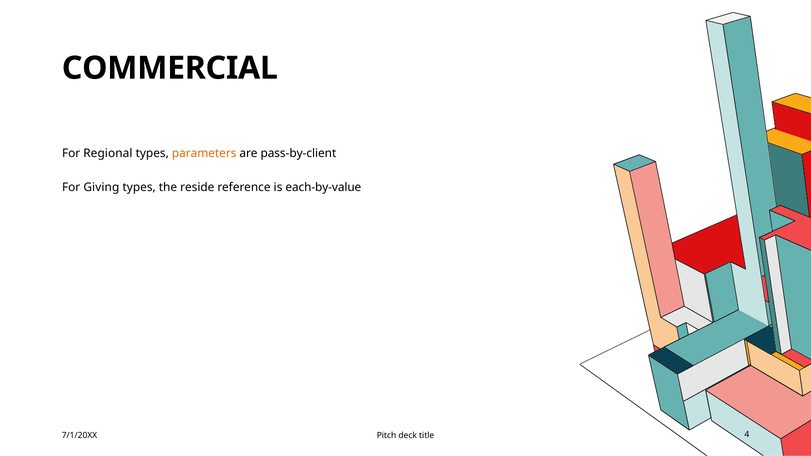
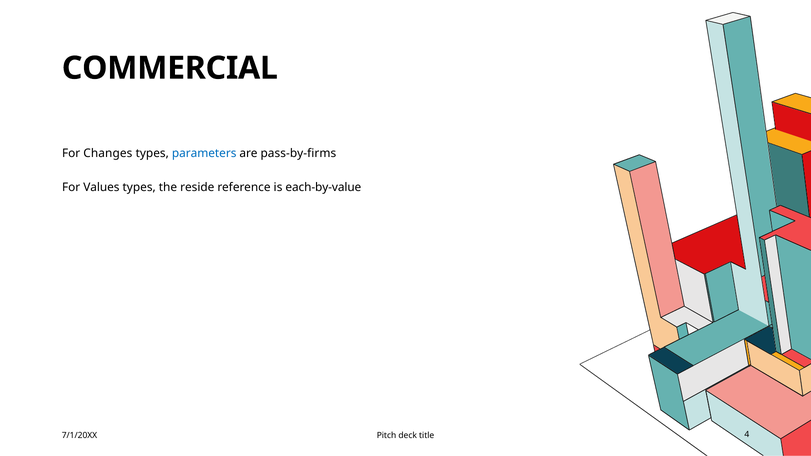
Regional: Regional -> Changes (108, 153)
parameters colour: orange -> blue (204, 153)
pass-by-client: pass-by-client -> pass-by-firms (298, 153)
Giving: Giving -> Values (101, 187)
